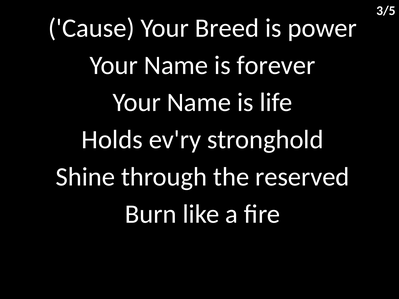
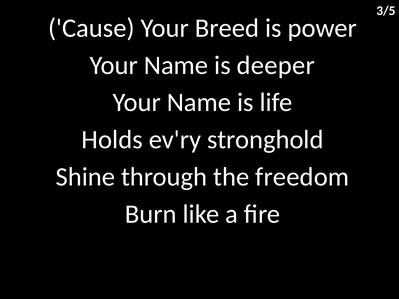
forever: forever -> deeper (276, 65)
reserved: reserved -> freedom (302, 177)
